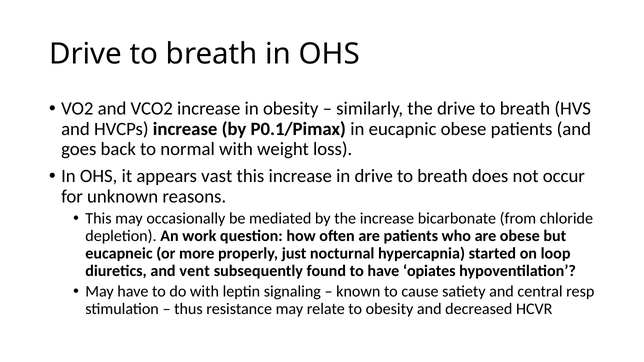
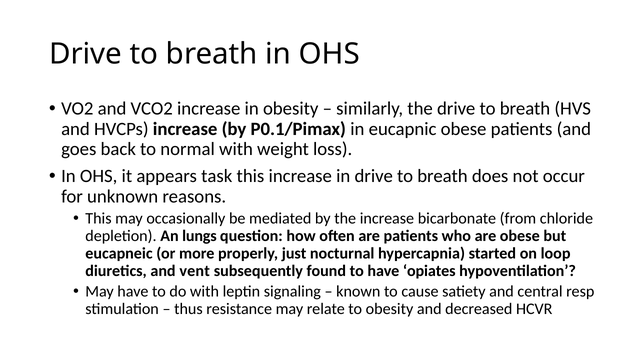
vast: vast -> task (217, 176)
work: work -> lungs (199, 236)
